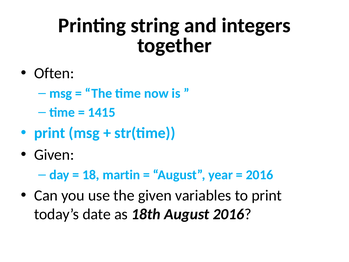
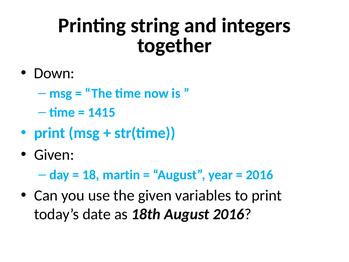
Often: Often -> Down (54, 73)
